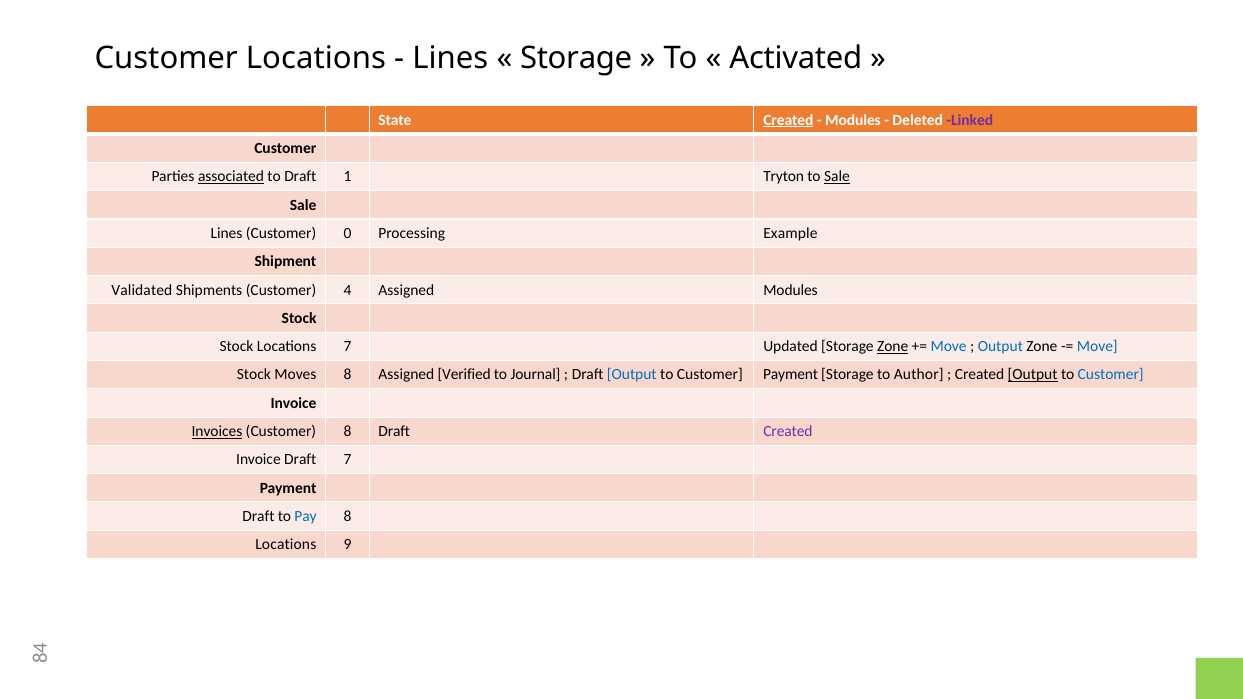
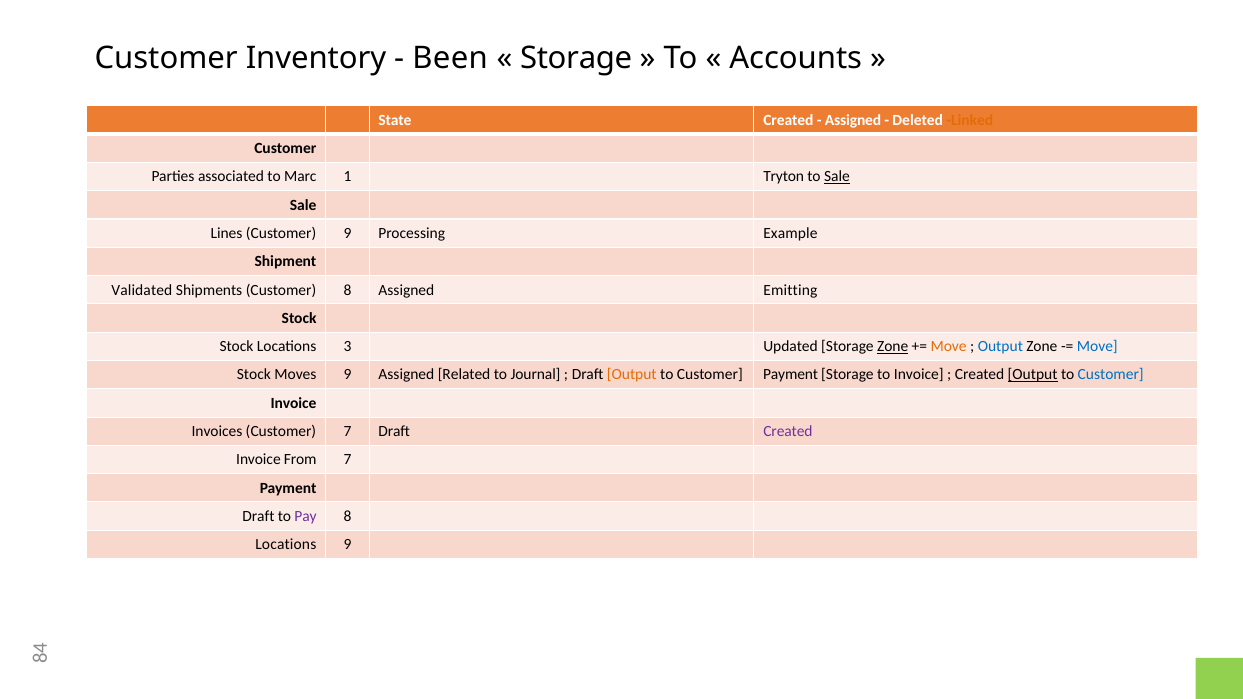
Customer Locations: Locations -> Inventory (316, 58)
Lines: Lines -> Been (450, 58)
Activated: Activated -> Accounts (796, 58)
Created underline: present -> none (788, 120)
Modules: Modules -> Assigned (853, 120)
Linked colour: purple -> orange (970, 120)
associated underline: present -> none (231, 177)
to Draft: Draft -> Marc (300, 177)
Customer 0: 0 -> 9 (347, 233)
Customer 4: 4 -> 8 (347, 290)
Assigned Modules: Modules -> Emitting (790, 290)
Locations 7: 7 -> 3 (347, 347)
Move colour: blue -> orange (949, 347)
Moves 8: 8 -> 9 (347, 375)
Verified: Verified -> Related (464, 375)
Output colour: blue -> orange (632, 375)
to Author: Author -> Invoice (919, 375)
Invoices underline: present -> none (217, 431)
Customer 8: 8 -> 7 (347, 431)
Invoice Draft: Draft -> From (300, 460)
Pay colour: blue -> purple (306, 516)
